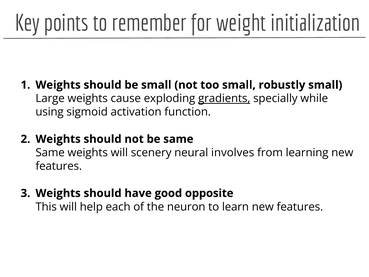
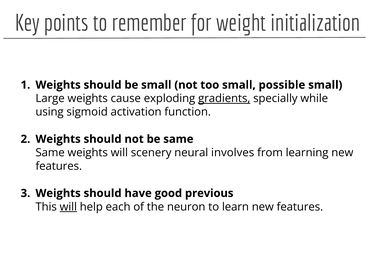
robustly: robustly -> possible (282, 85)
opposite: opposite -> previous (209, 193)
will underline: none -> present (68, 207)
